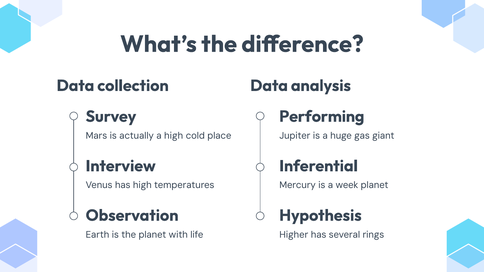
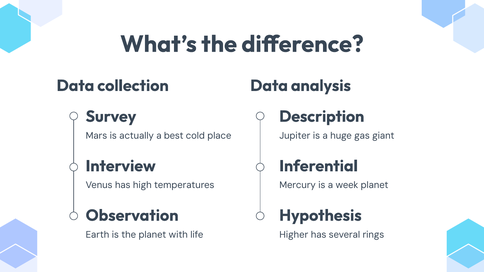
Performing: Performing -> Description (322, 117)
a high: high -> best (174, 136)
